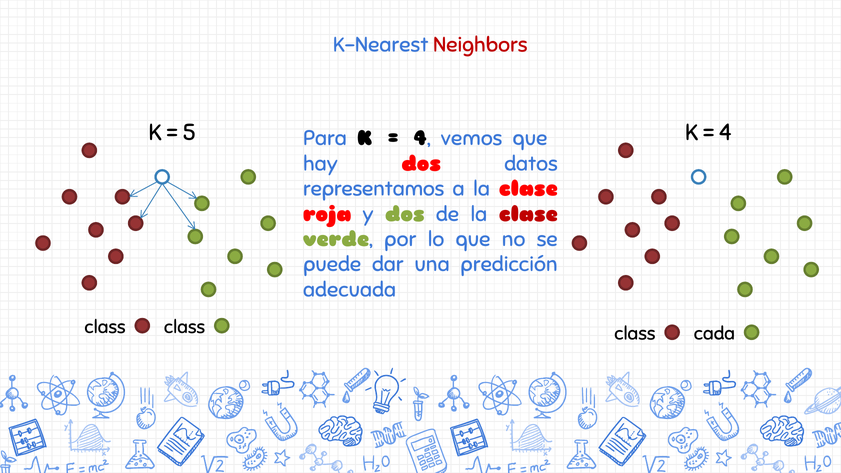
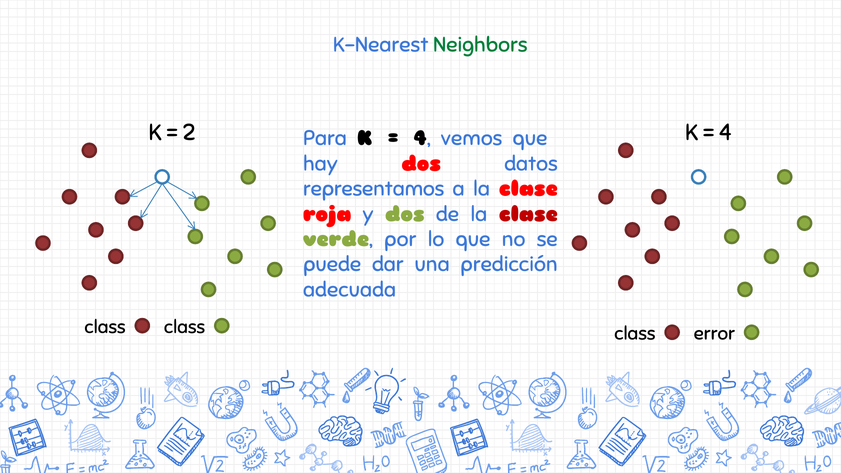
Neighbors colour: red -> green (480, 45)
5: 5 -> 2 (189, 133)
cada: cada -> error (714, 334)
